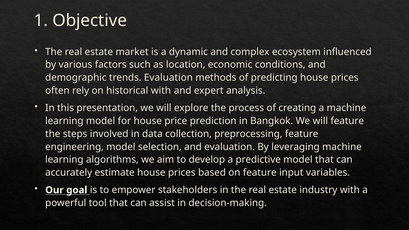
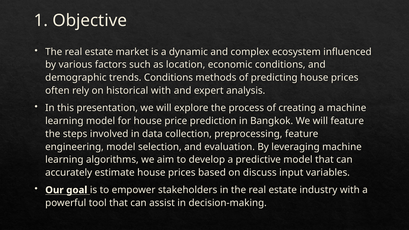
trends Evaluation: Evaluation -> Conditions (168, 78)
on feature: feature -> discuss (260, 173)
